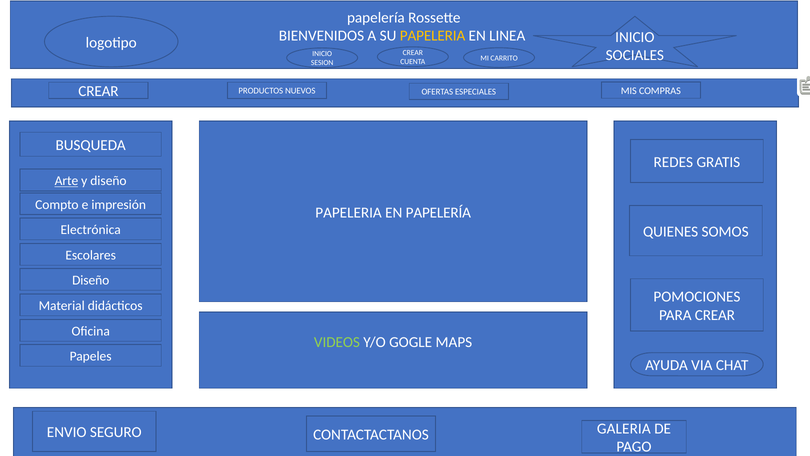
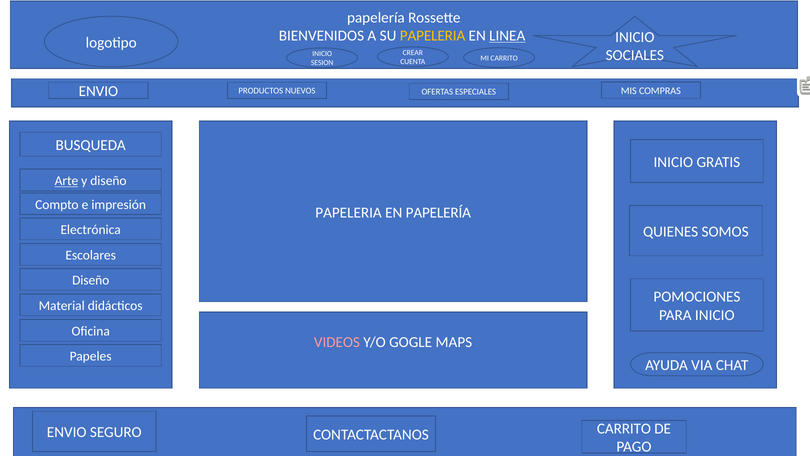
LINEA underline: none -> present (507, 36)
CREAR: CREAR -> ENVIO (98, 91)
REDES: REDES -> INICIO (673, 162)
PARA CREAR: CREAR -> INICIO (715, 315)
VIDEOS colour: light green -> pink (337, 342)
CONTACTACTANOS GALERIA: GALERIA -> CARRITO (624, 428)
